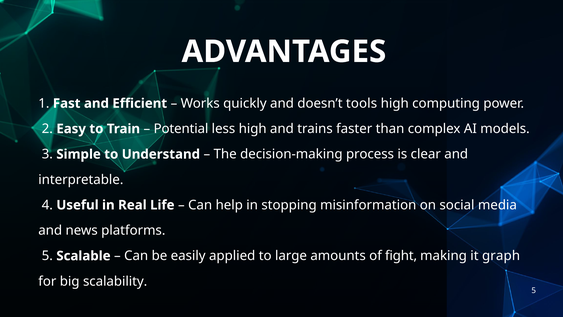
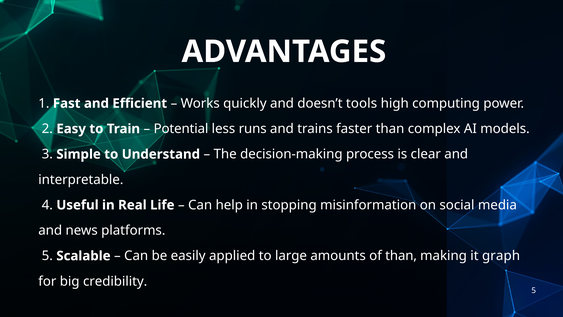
less high: high -> runs (253, 129)
of fight: fight -> than (401, 256)
scalability: scalability -> credibility (115, 281)
